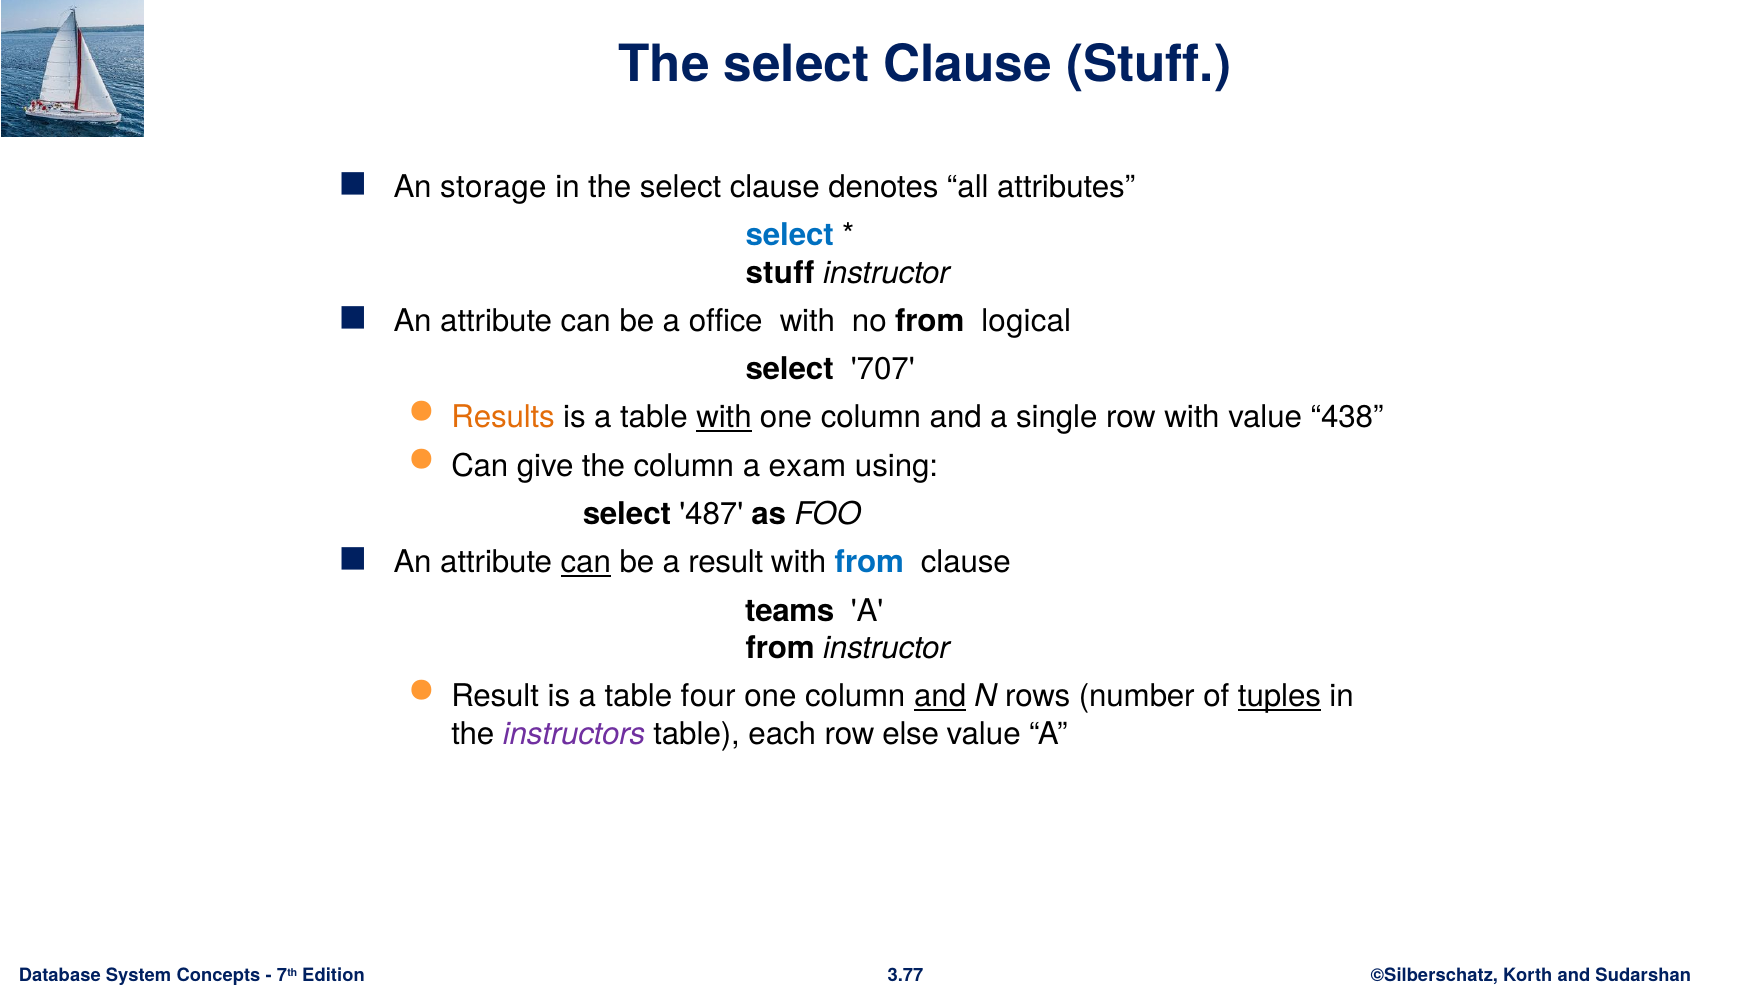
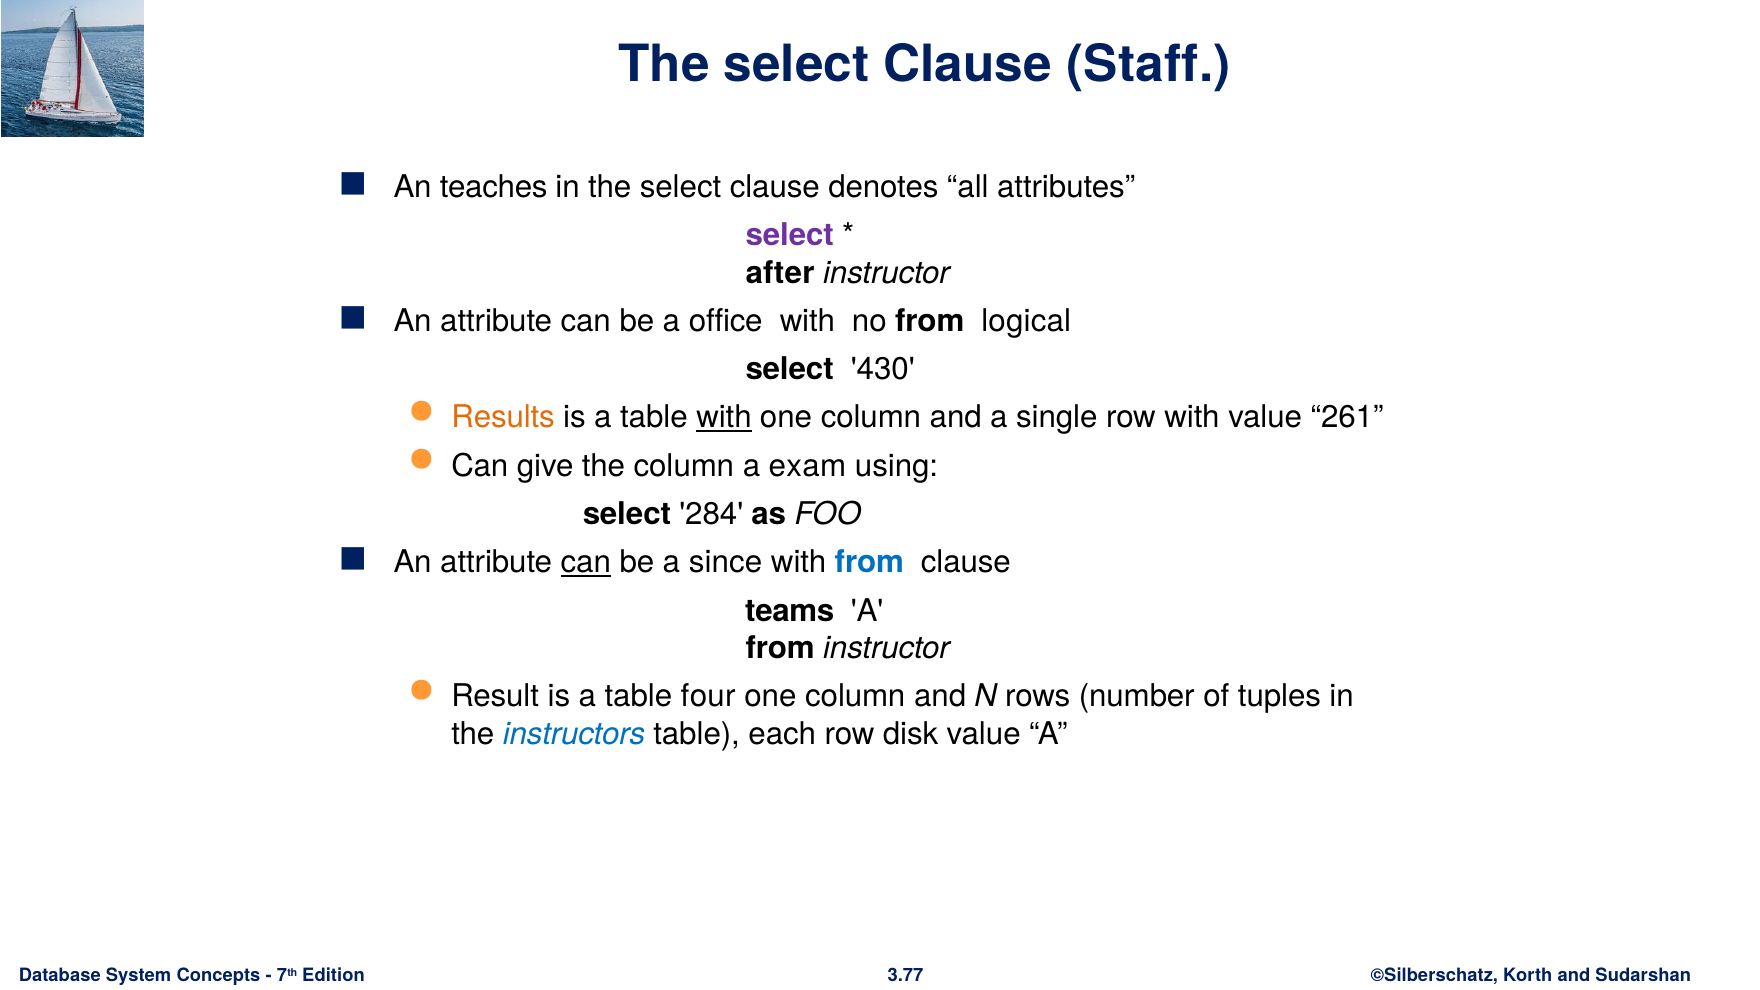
Clause Stuff: Stuff -> Staff (1149, 65)
storage: storage -> teaches (494, 187)
select colour: blue -> purple (790, 235)
stuff: stuff -> after (780, 273)
707: 707 -> 430 (883, 369)
438: 438 -> 261 (1347, 418)
487: 487 -> 284 (711, 514)
a result: result -> since (726, 562)
and underline: present -> none (940, 697)
tuples underline: present -> none (1279, 697)
instructors colour: purple -> blue (574, 734)
else: else -> disk (911, 734)
